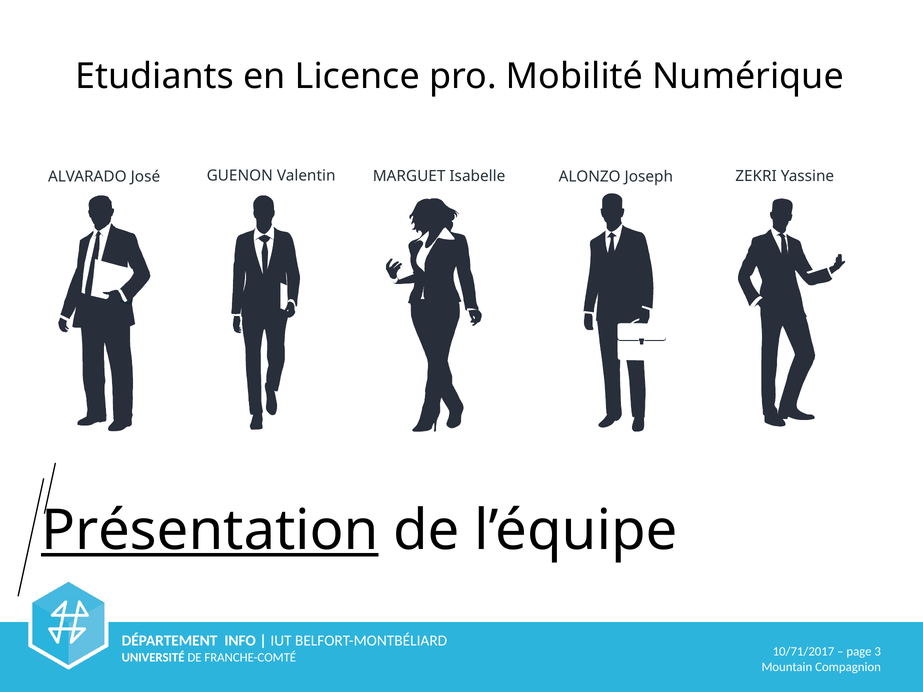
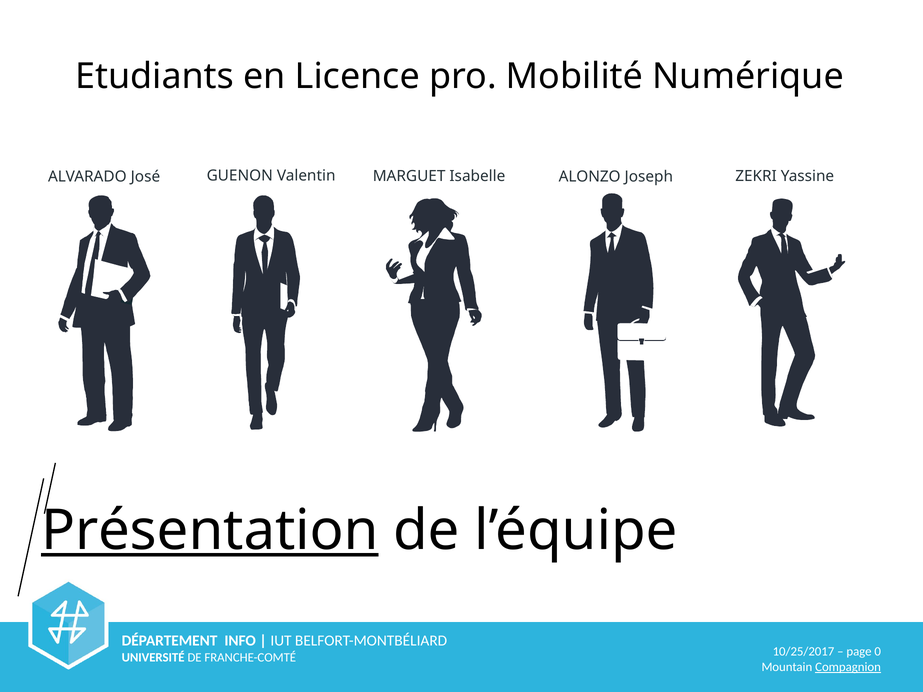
10/71/2017: 10/71/2017 -> 10/25/2017 (803, 652)
3: 3 -> 0 (878, 652)
Compagnion underline: none -> present (848, 667)
